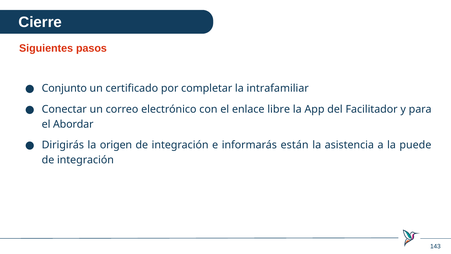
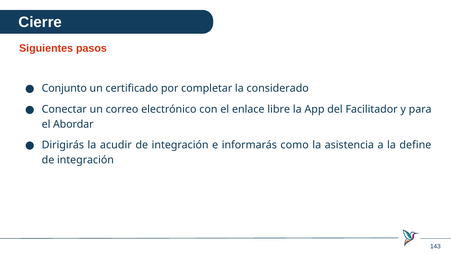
intrafamiliar: intrafamiliar -> considerado (278, 88)
origen: origen -> acudir (116, 145)
están: están -> como (295, 145)
puede: puede -> define (415, 145)
